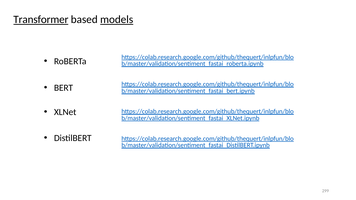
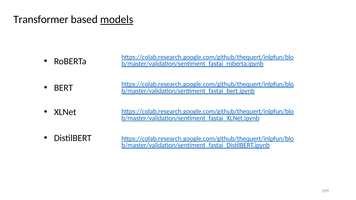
Transformer underline: present -> none (41, 20)
